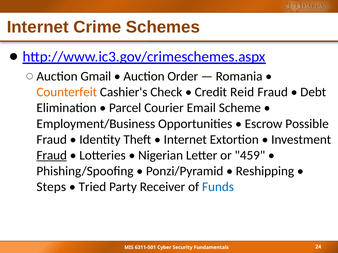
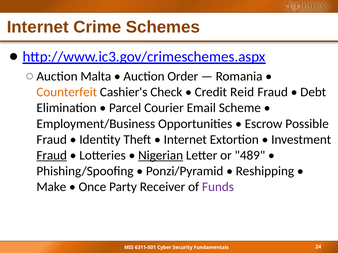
Gmail: Gmail -> Malta (96, 77)
Nigerian underline: none -> present (161, 155)
459: 459 -> 489 (250, 155)
Steps: Steps -> Make (51, 187)
Tried: Tried -> Once (92, 187)
Funds colour: blue -> purple (218, 187)
